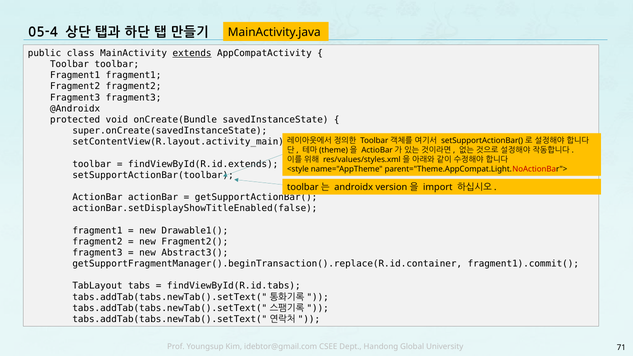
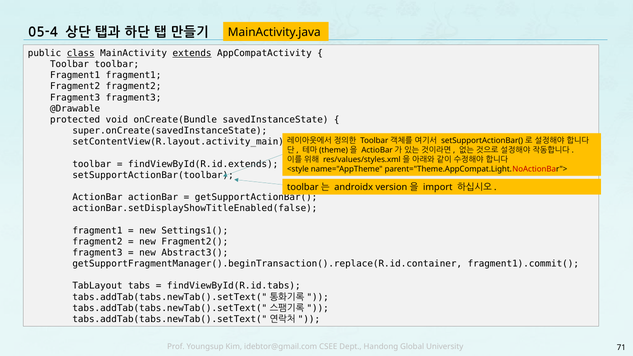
class underline: none -> present (81, 53)
@Androidx: @Androidx -> @Drawable (75, 109)
Drawable1(: Drawable1( -> Settings1( (195, 231)
